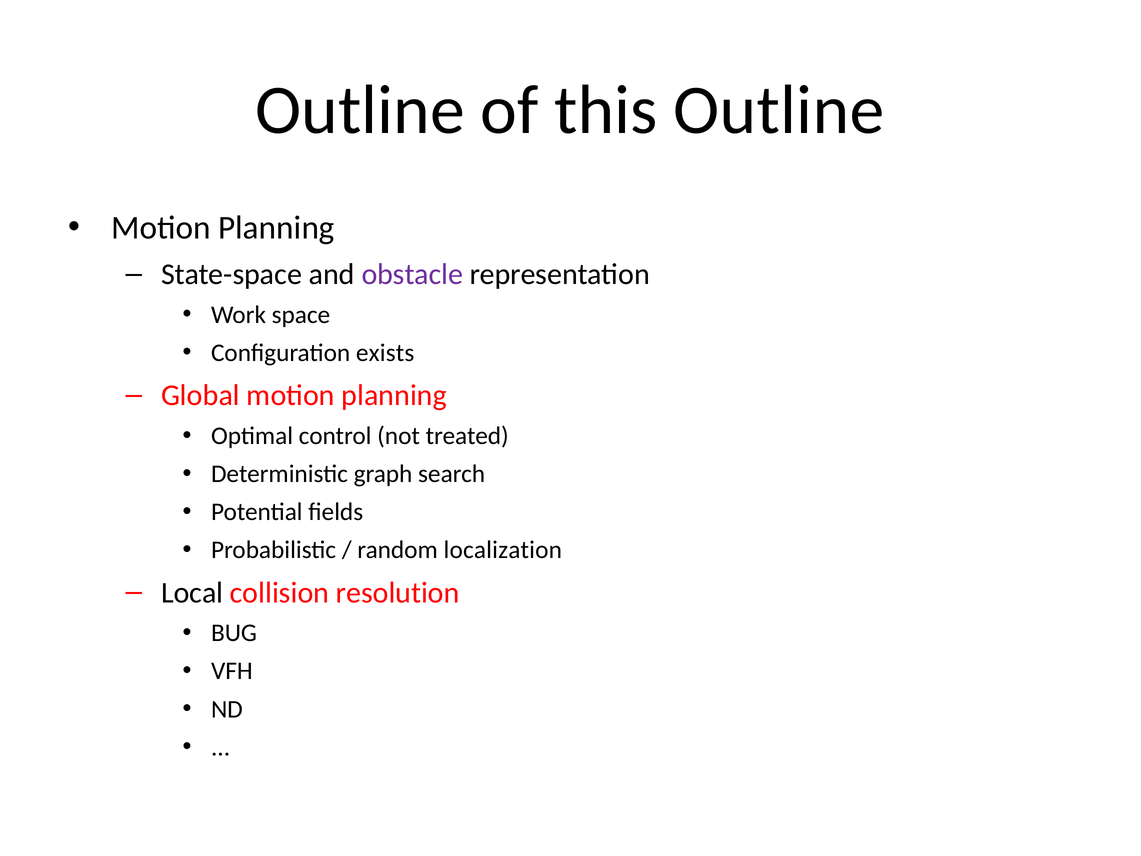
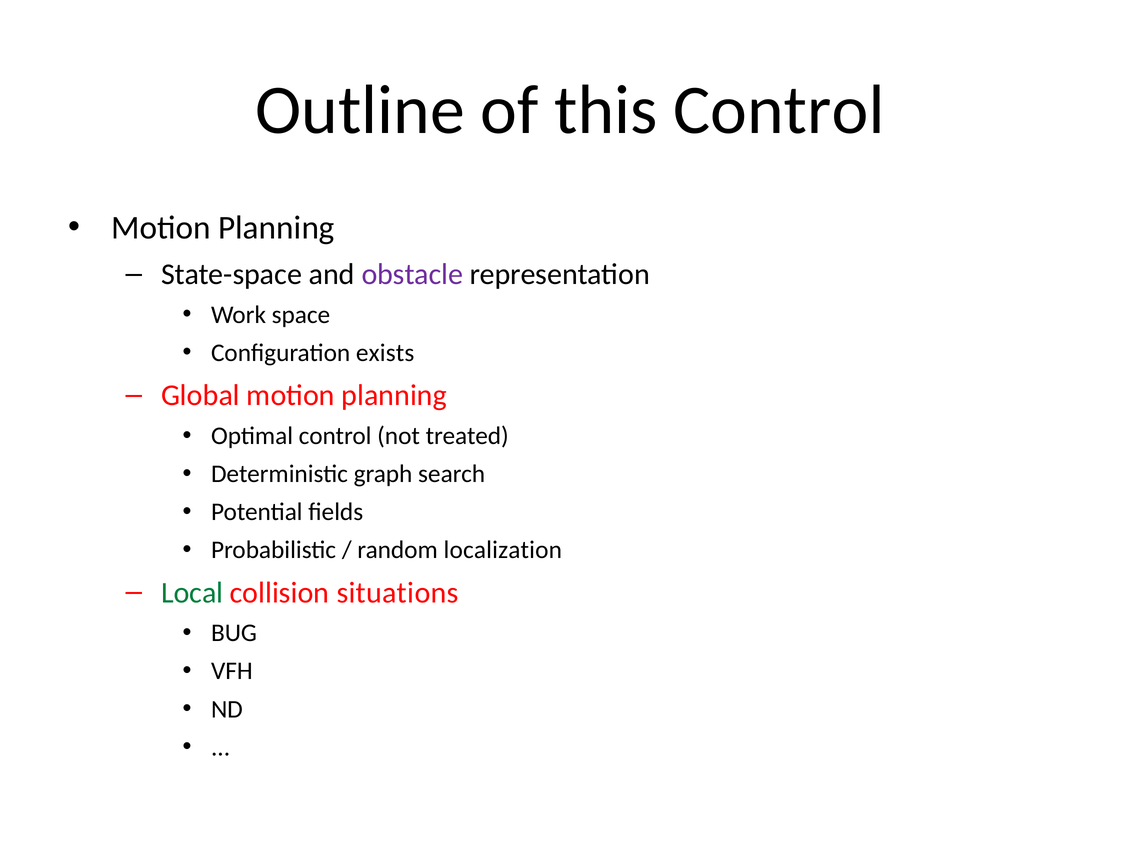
this Outline: Outline -> Control (779, 110)
Local colour: black -> green (192, 592)
resolution: resolution -> situations (398, 592)
